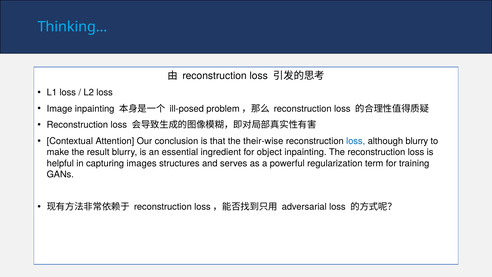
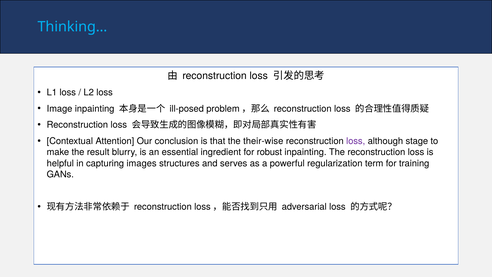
loss colour: blue -> purple (356, 141)
although blurry: blurry -> stage (417, 141)
object: object -> robust (269, 152)
